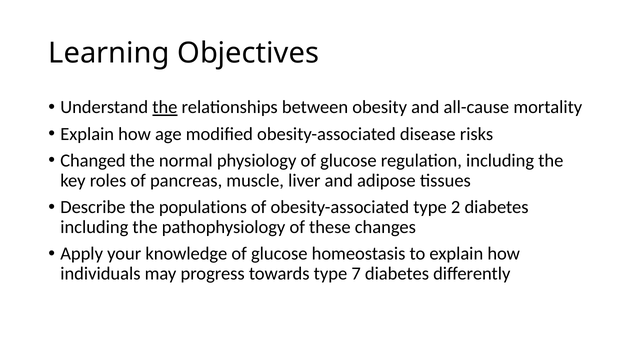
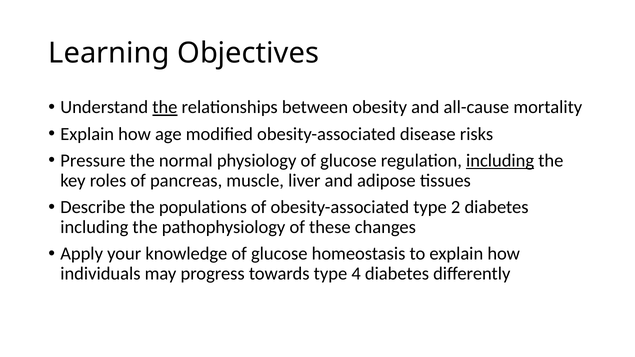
Changed: Changed -> Pressure (93, 161)
including underline: none -> present (500, 161)
7: 7 -> 4 (356, 274)
